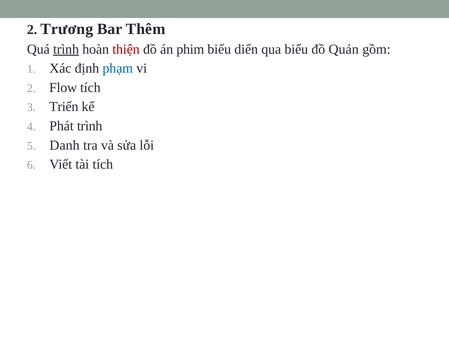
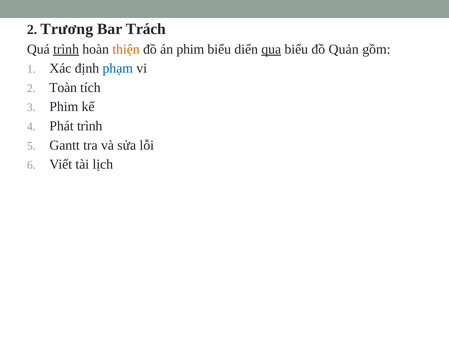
Thêm: Thêm -> Trách (146, 29)
thiện colour: red -> orange (126, 49)
qua underline: none -> present (271, 49)
Flow: Flow -> Toàn (63, 88)
Triển: Triển -> Phim (64, 107)
Danh: Danh -> Gantt (65, 145)
tài tích: tích -> lịch (103, 164)
